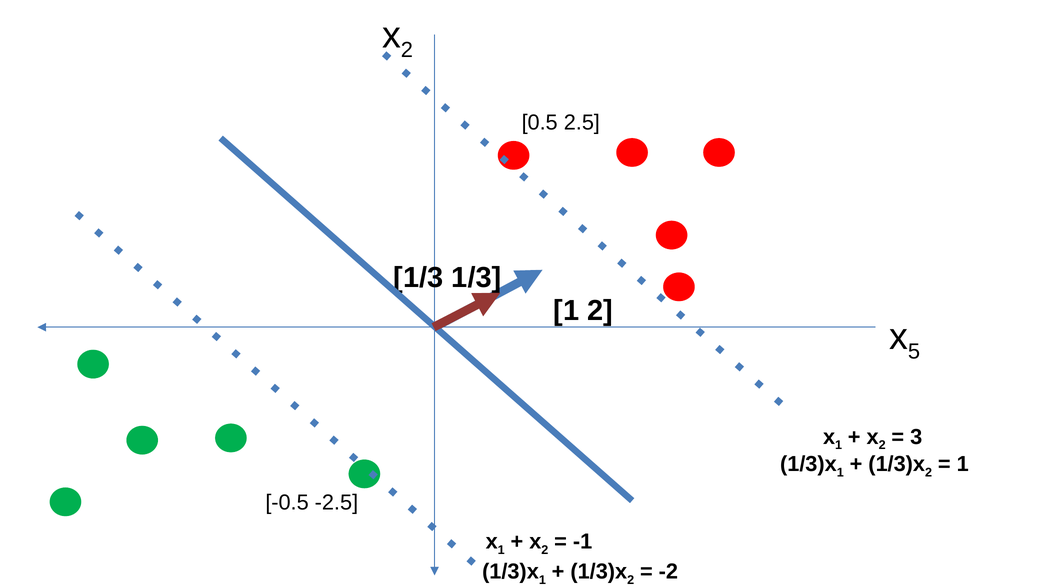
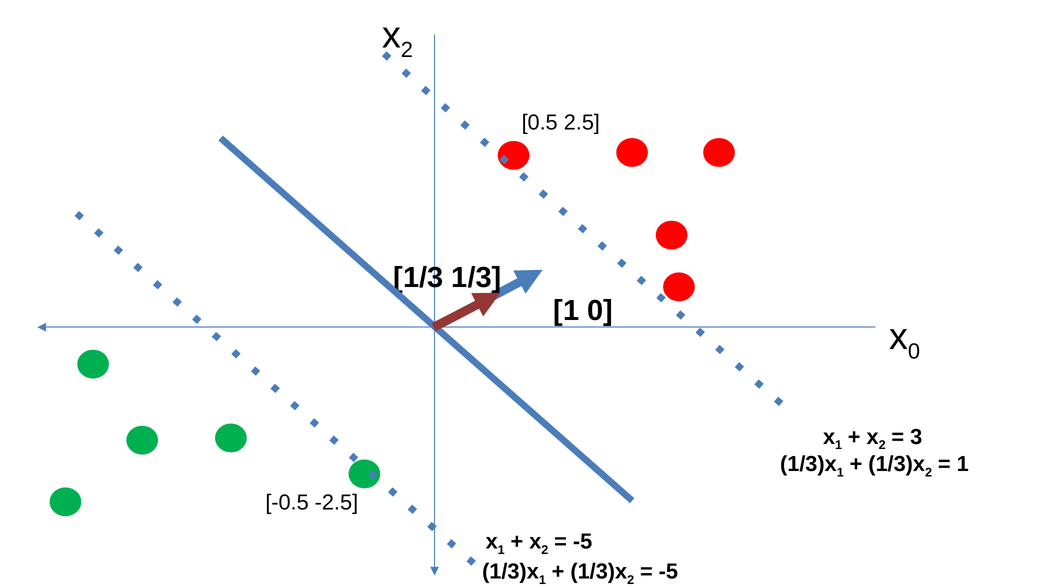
1 2: 2 -> 0 (600, 310)
5: 5 -> 0 (914, 351)
-1: -1 -> -5 (583, 541)
-2: -2 -> -5 (668, 571)
